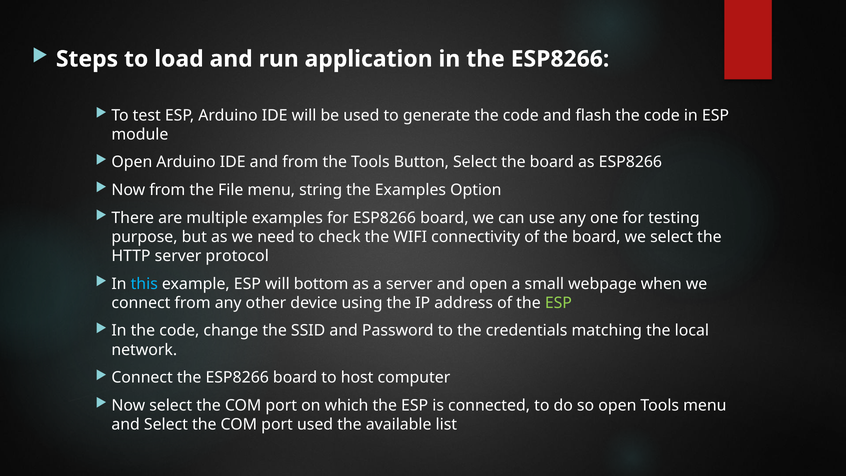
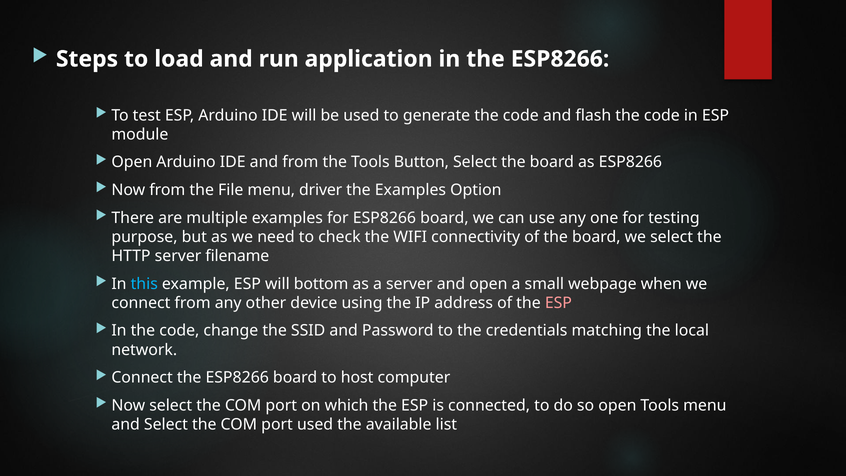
string: string -> driver (321, 190)
protocol: protocol -> filename (237, 256)
ESP colour: light green -> pink (558, 303)
